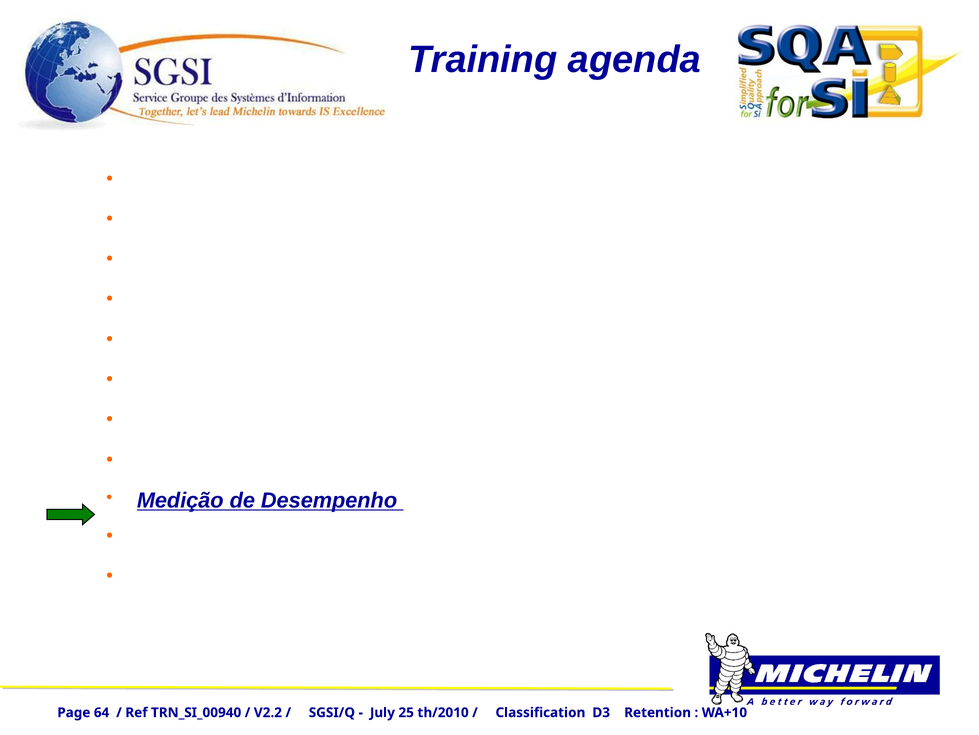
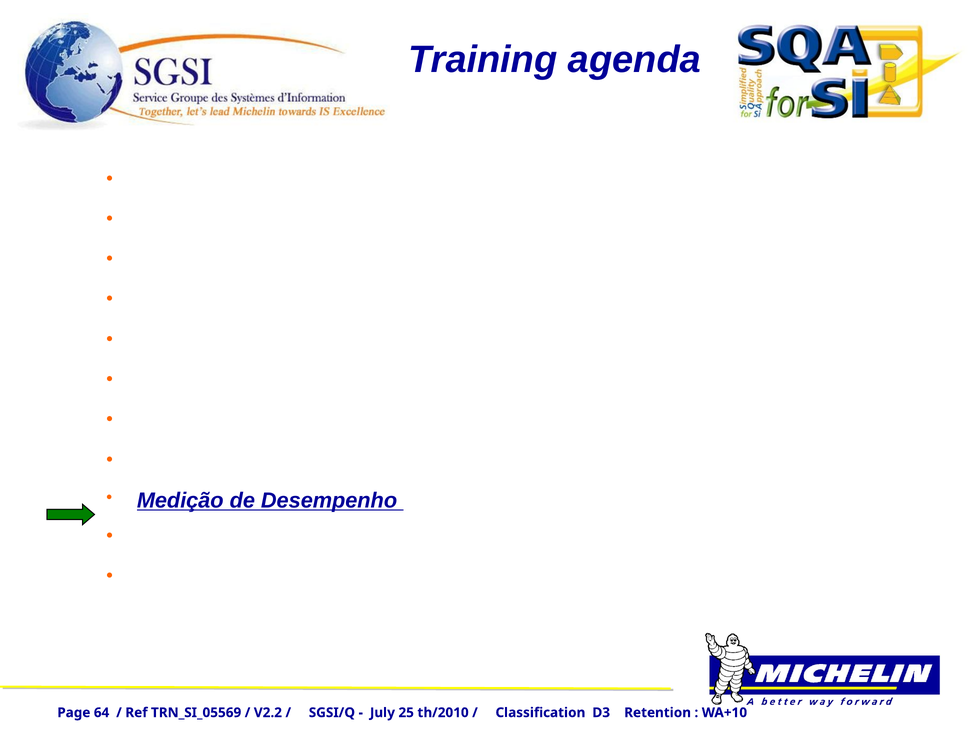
TRN_SI_00940: TRN_SI_00940 -> TRN_SI_05569 (196, 712)
